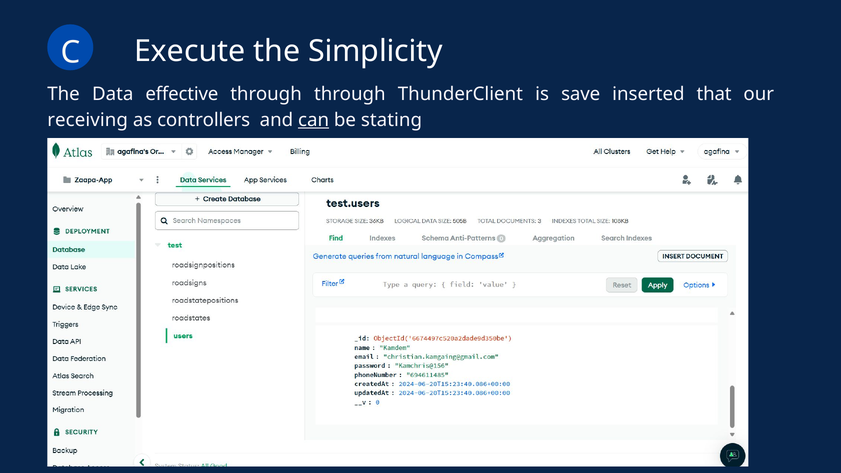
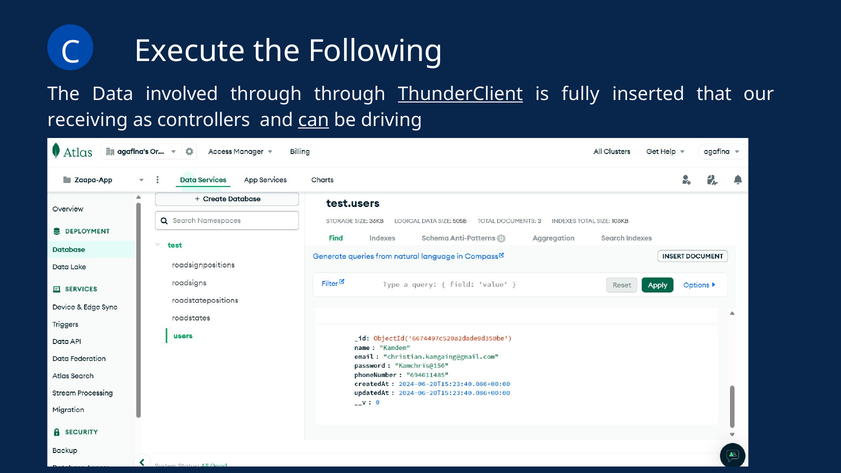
Simplicity: Simplicity -> Following (375, 51)
effective: effective -> involved (182, 94)
ThunderClient underline: none -> present (460, 94)
save: save -> fully (581, 94)
stating: stating -> driving (392, 120)
